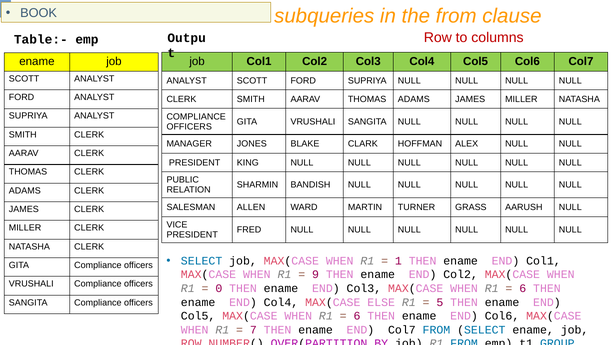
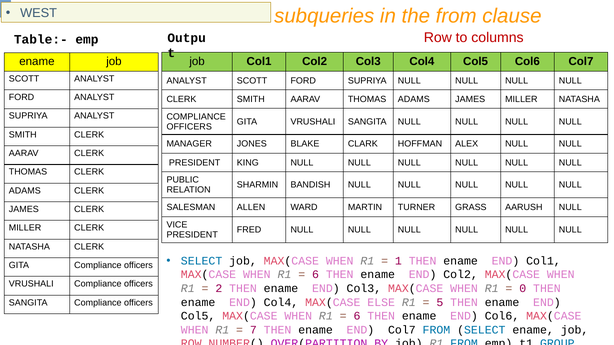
BOOK: BOOK -> WEST (39, 13)
9: 9 -> 6 (316, 275)
0: 0 -> 2 (219, 289)
6: 6 -> 0 (523, 289)
